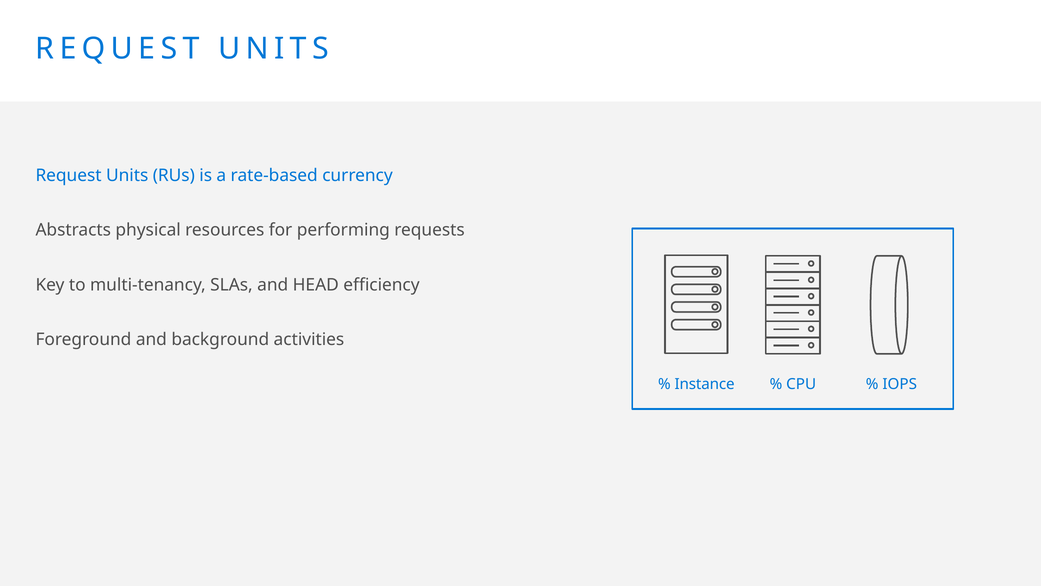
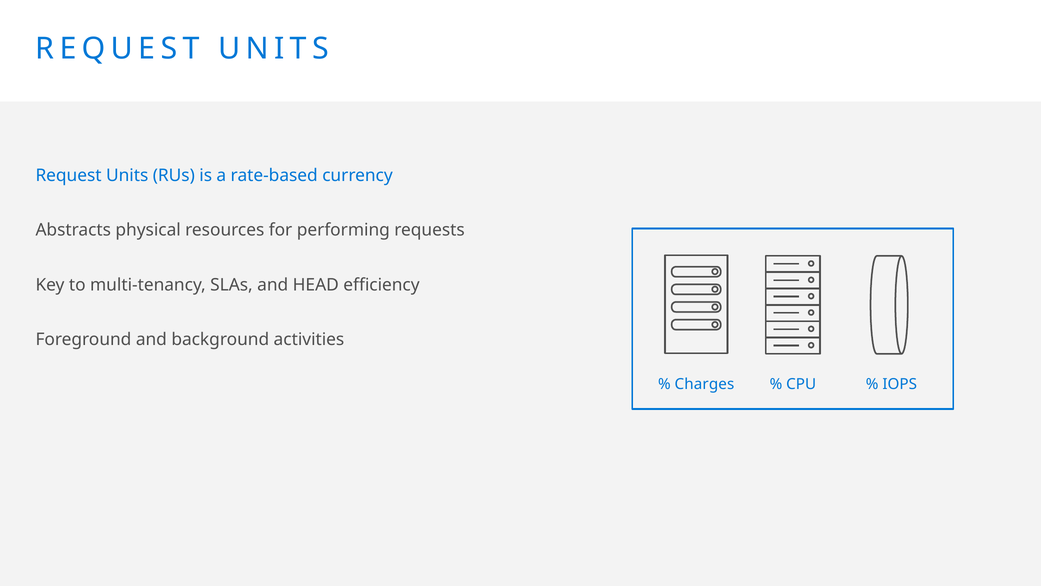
Instance: Instance -> Charges (704, 384)
